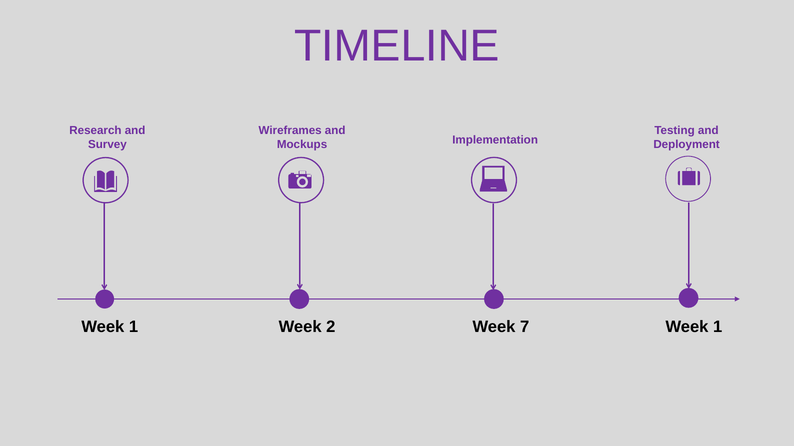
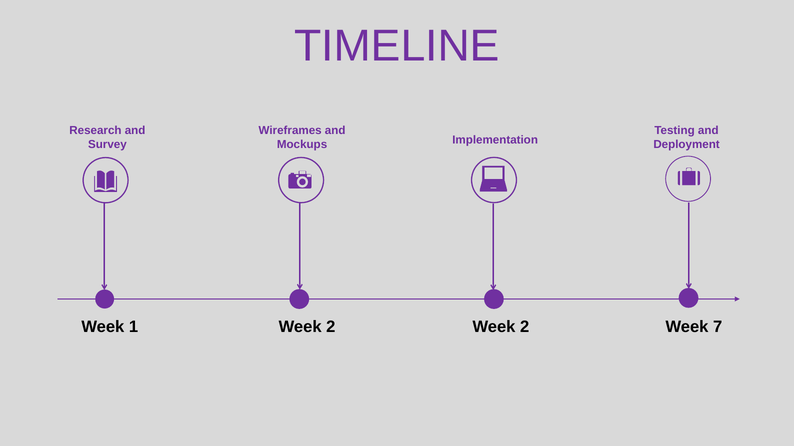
7: 7 -> 2 (525, 327)
1: 1 -> 7 (718, 327)
